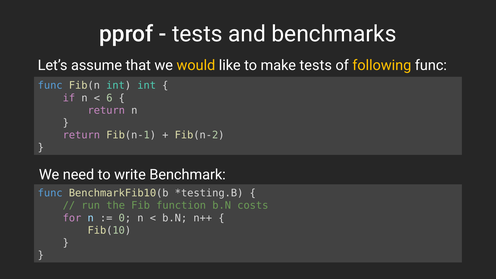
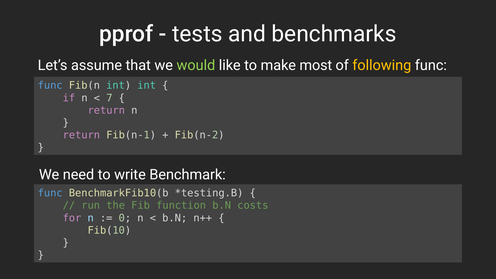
would colour: yellow -> light green (196, 65)
make tests: tests -> most (316, 65)
6: 6 -> 7 (109, 98)
